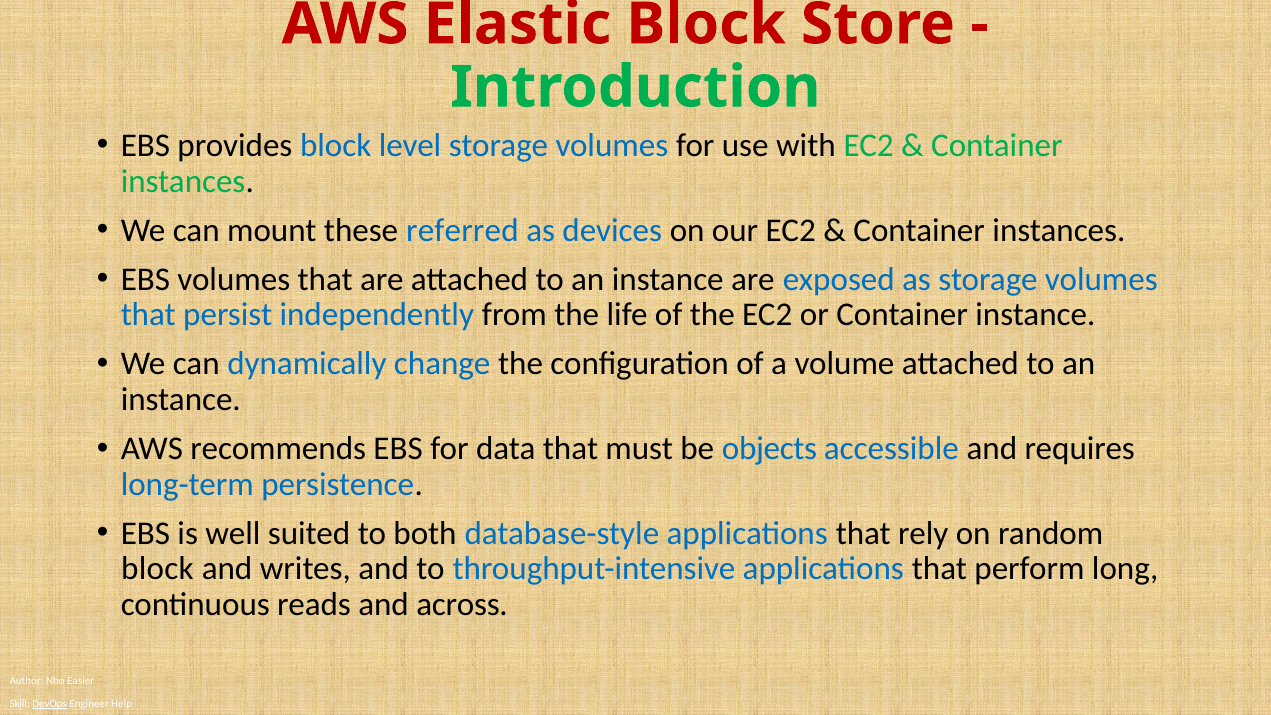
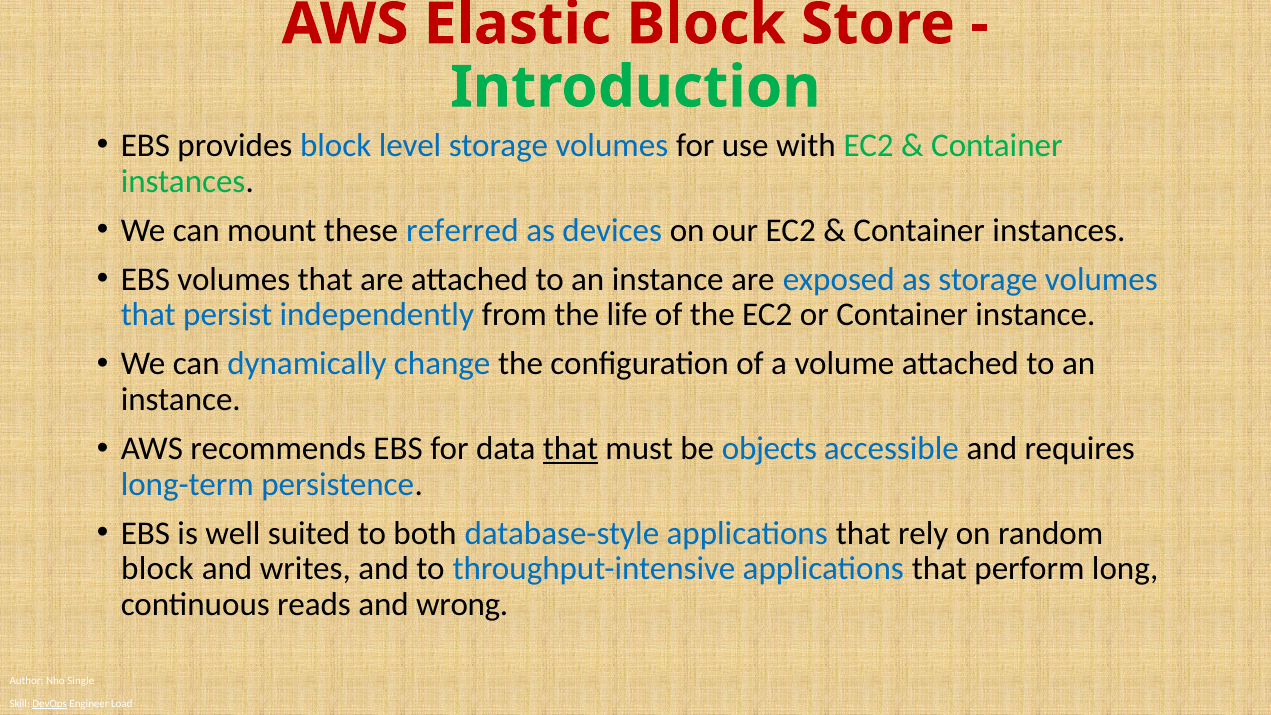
that underline: none -> present (571, 449)
across: across -> wrong (462, 605)
Easier: Easier -> Single (81, 681)
Help: Help -> Load (122, 704)
